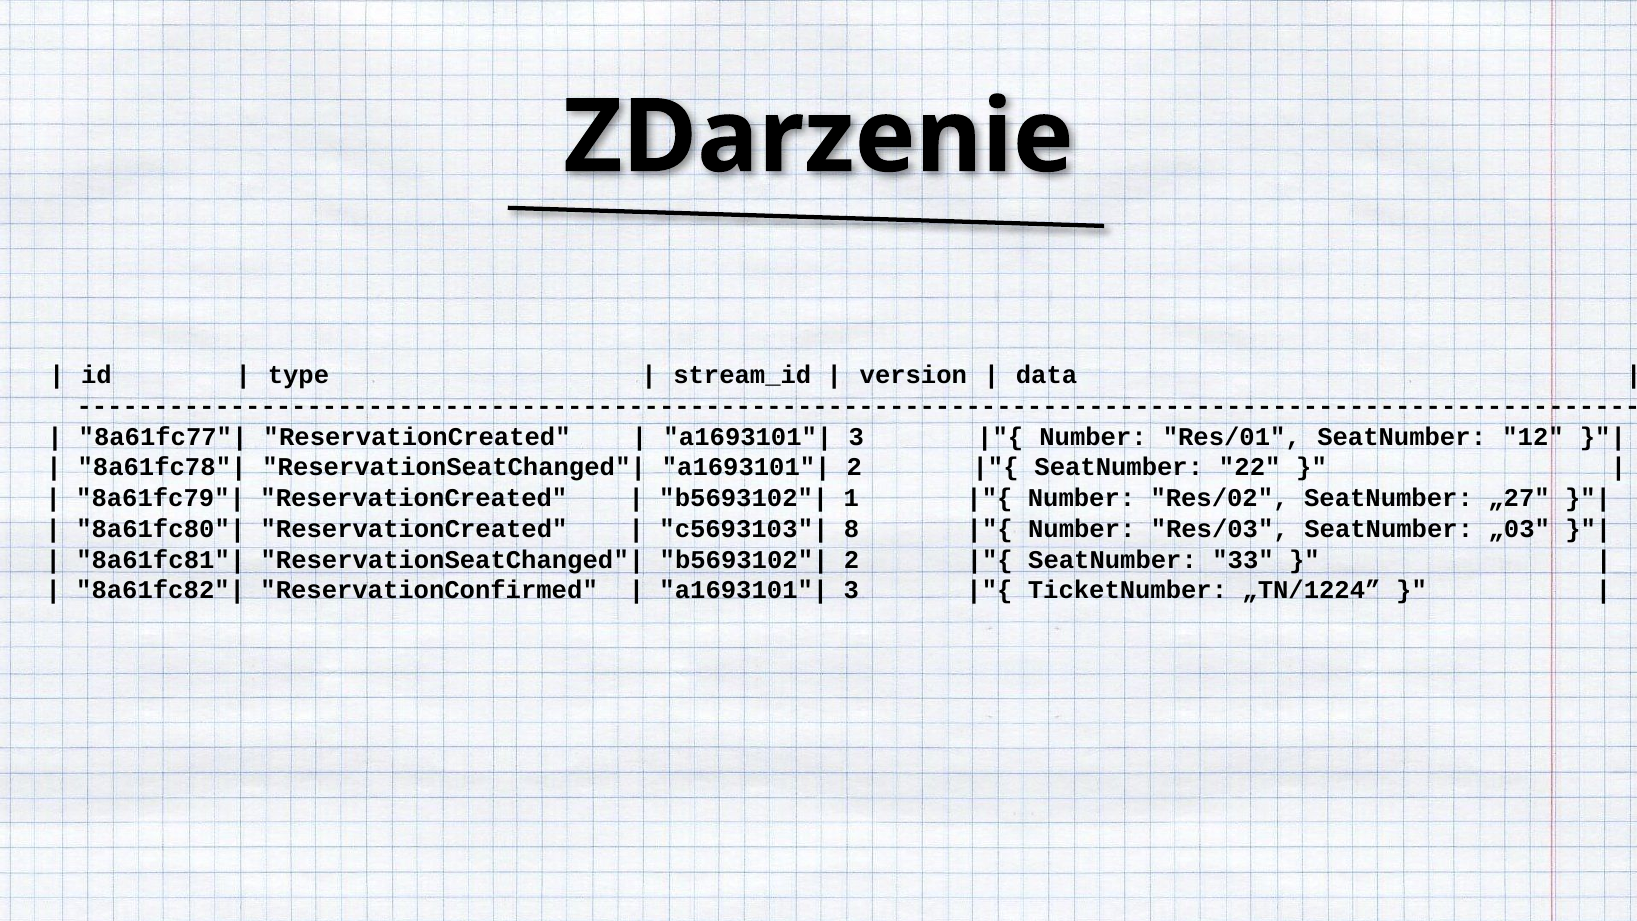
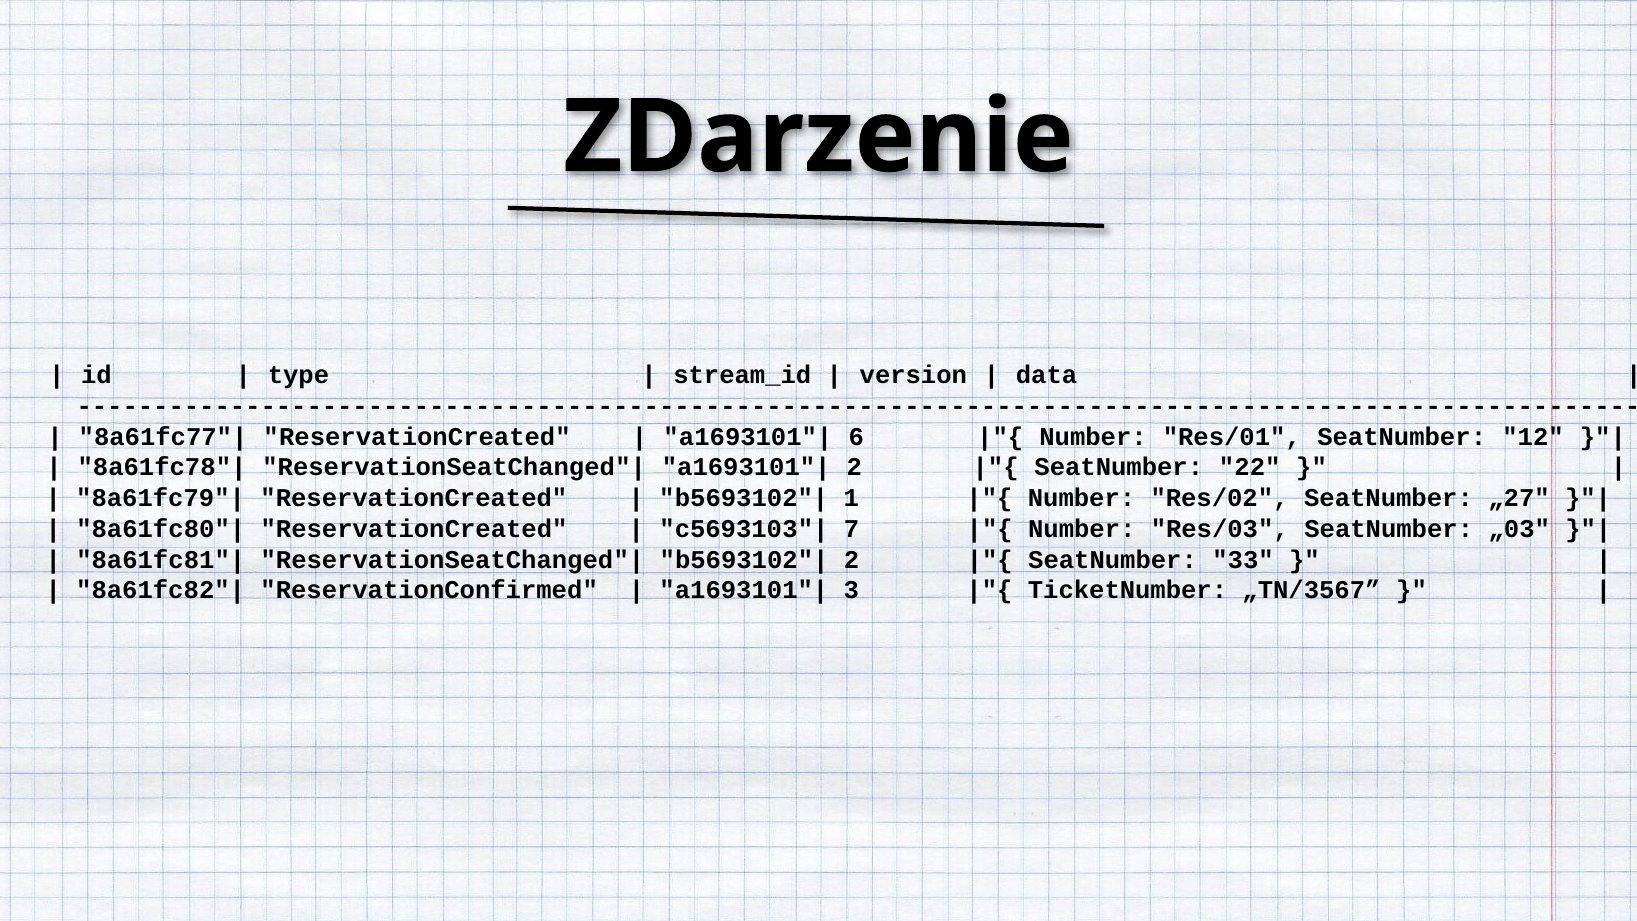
3: 3 -> 6 (856, 437)
8: 8 -> 7 (852, 529)
„TN/1224: „TN/1224 -> „TN/3567 (1311, 590)
